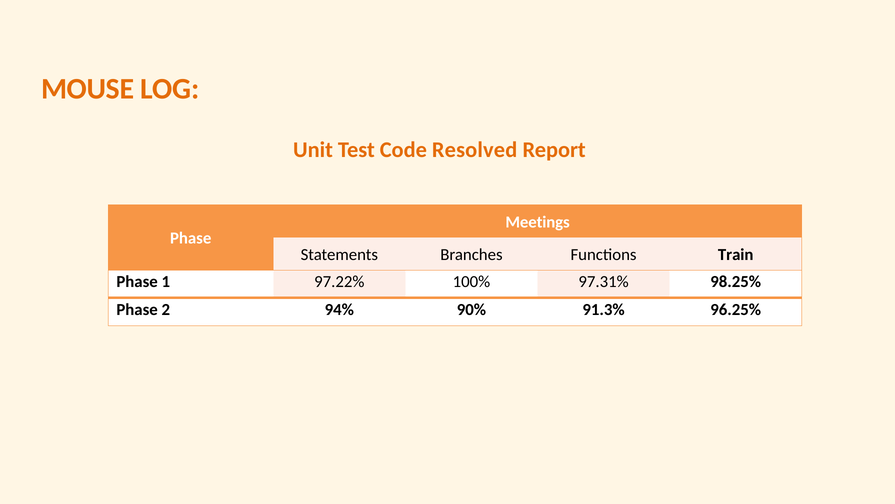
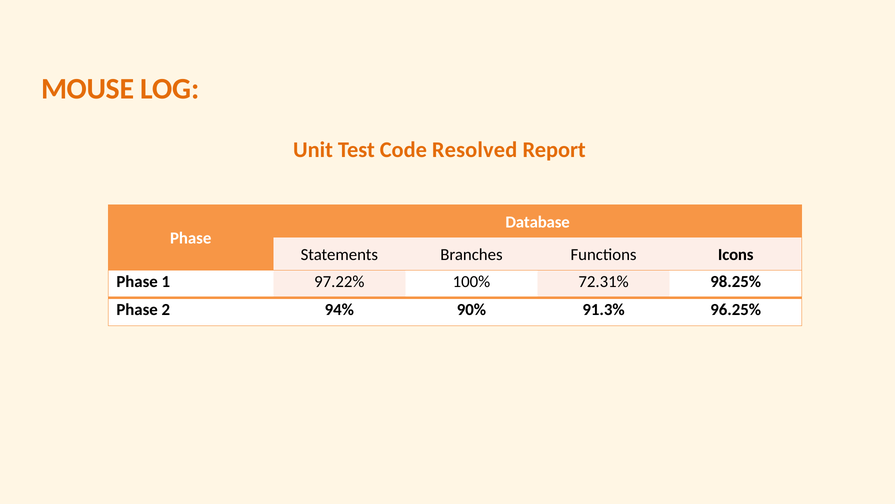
Meetings: Meetings -> Database (538, 222)
Train: Train -> Icons (736, 254)
97.31%: 97.31% -> 72.31% (604, 282)
